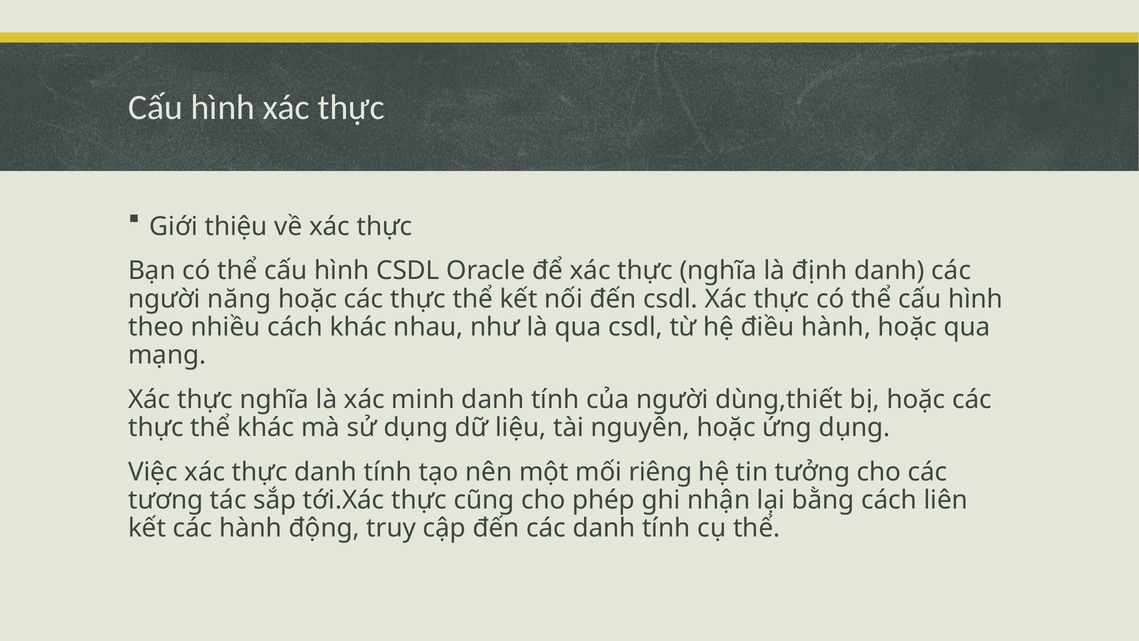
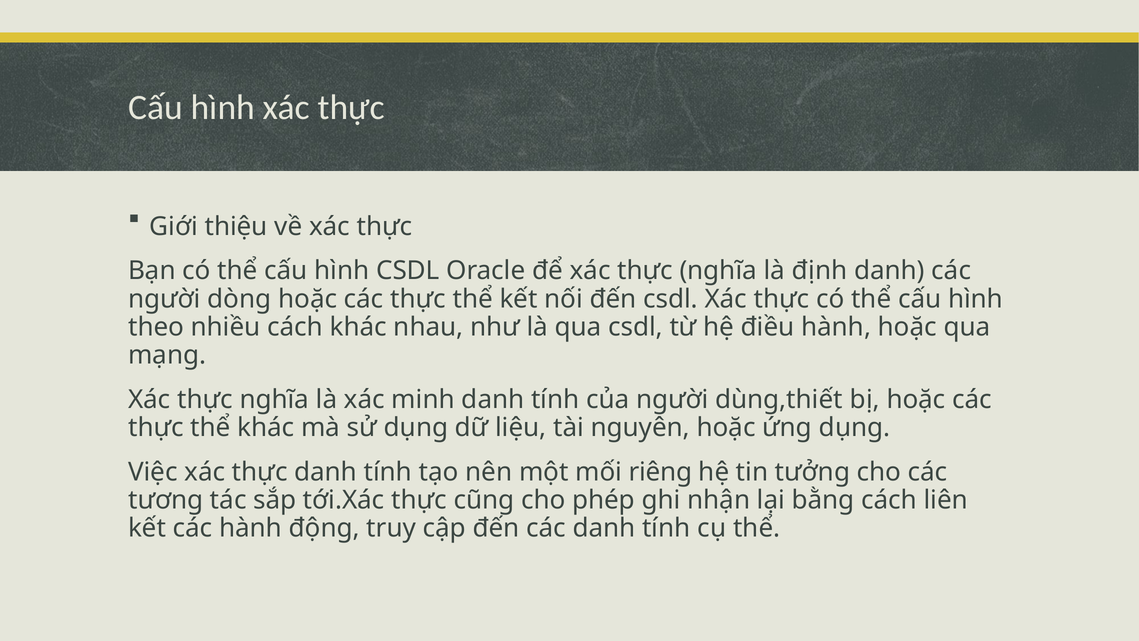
năng: năng -> dòng (239, 299)
